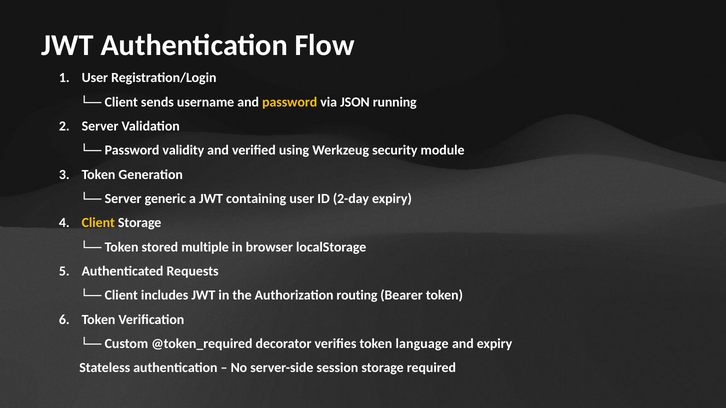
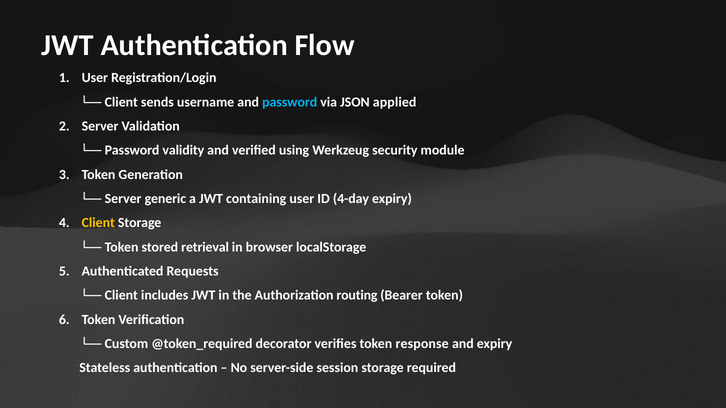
password colour: yellow -> light blue (290, 102)
running: running -> applied (395, 102)
2-day: 2-day -> 4-day (351, 199)
multiple: multiple -> retrieval (205, 247)
language: language -> response (422, 344)
